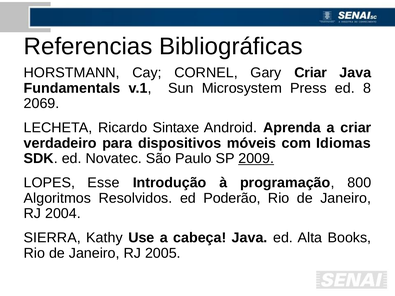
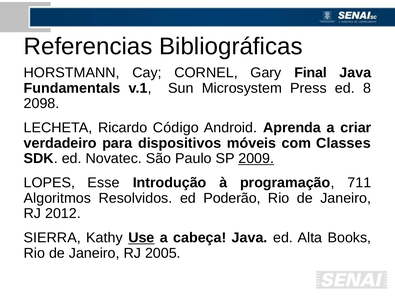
Gary Criar: Criar -> Final (311, 73)
2069: 2069 -> 2098 (42, 104)
Sintaxe: Sintaxe -> Código (176, 128)
Idiomas: Idiomas -> Classes (343, 143)
800: 800 -> 711 (359, 183)
2004: 2004 -> 2012 (63, 214)
Use underline: none -> present (141, 238)
